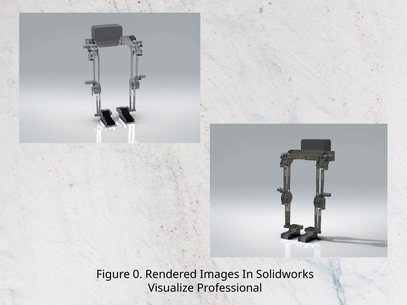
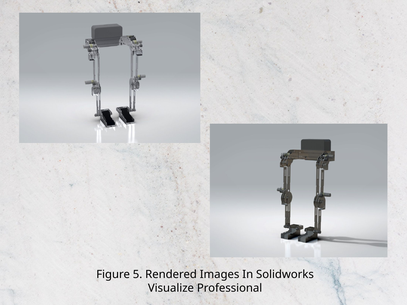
0: 0 -> 5 (138, 275)
